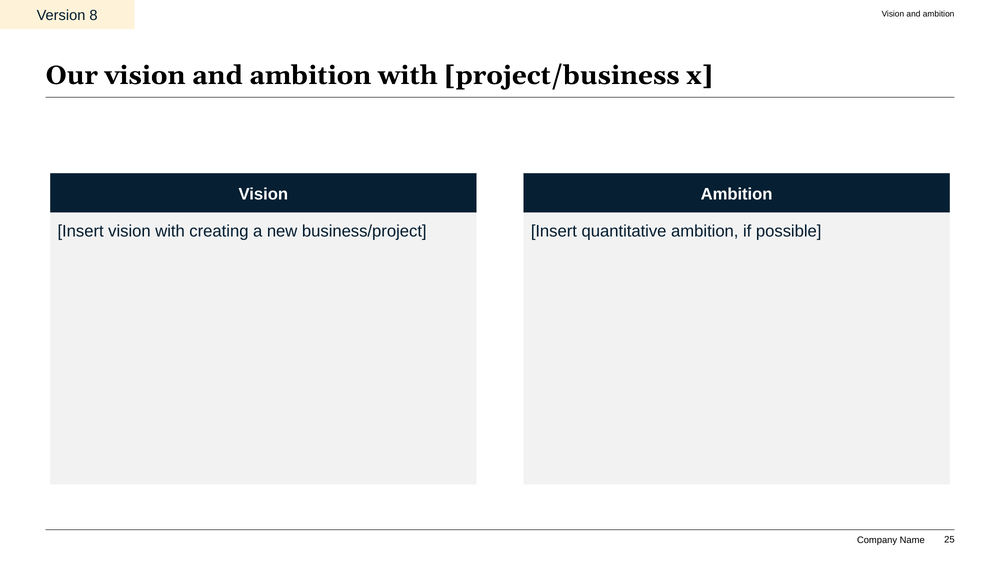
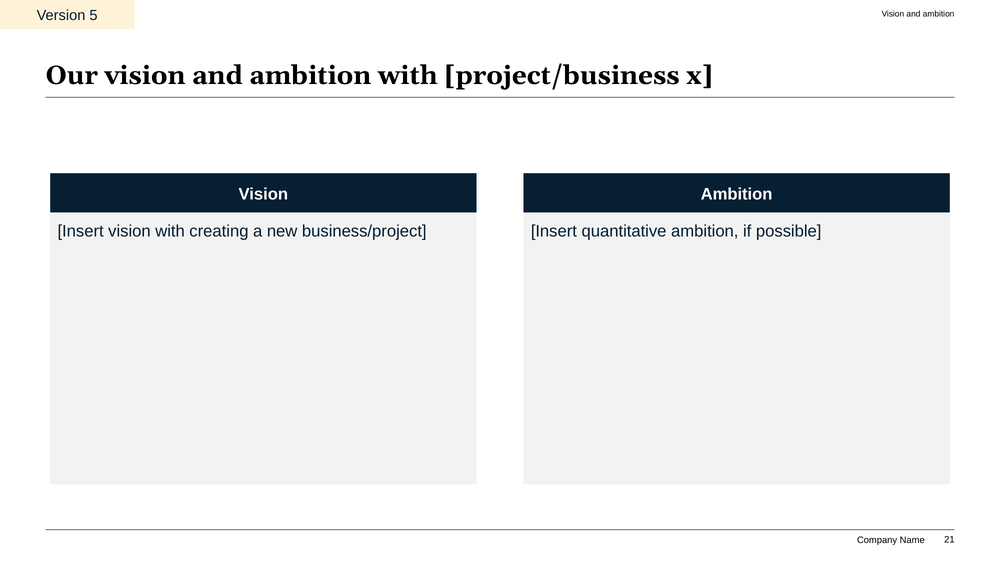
Version 8: 8 -> 5 (93, 16)
25: 25 -> 21 (949, 539)
